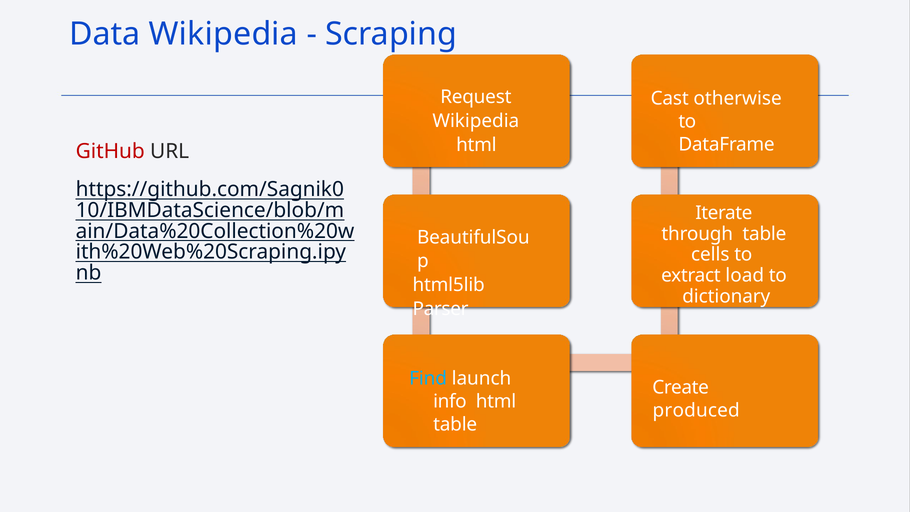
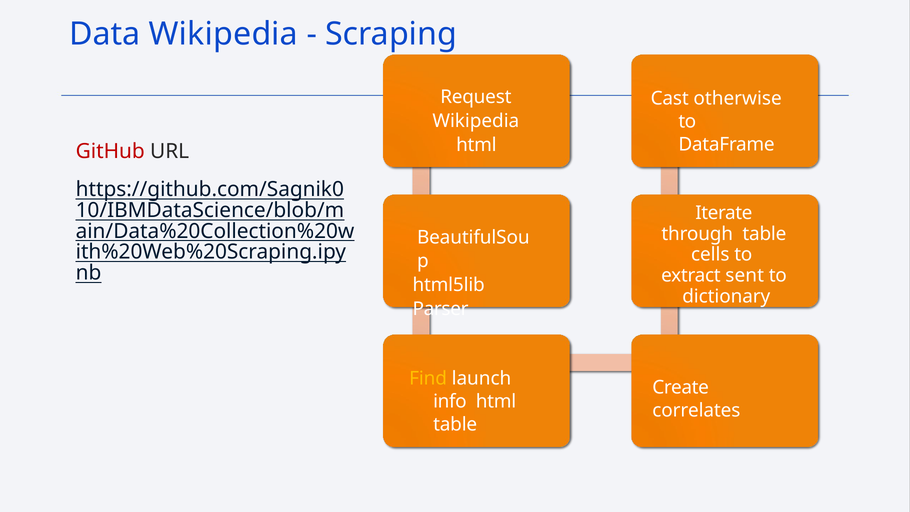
load: load -> sent (745, 276)
Find colour: light blue -> yellow (428, 379)
produced: produced -> correlates (696, 410)
